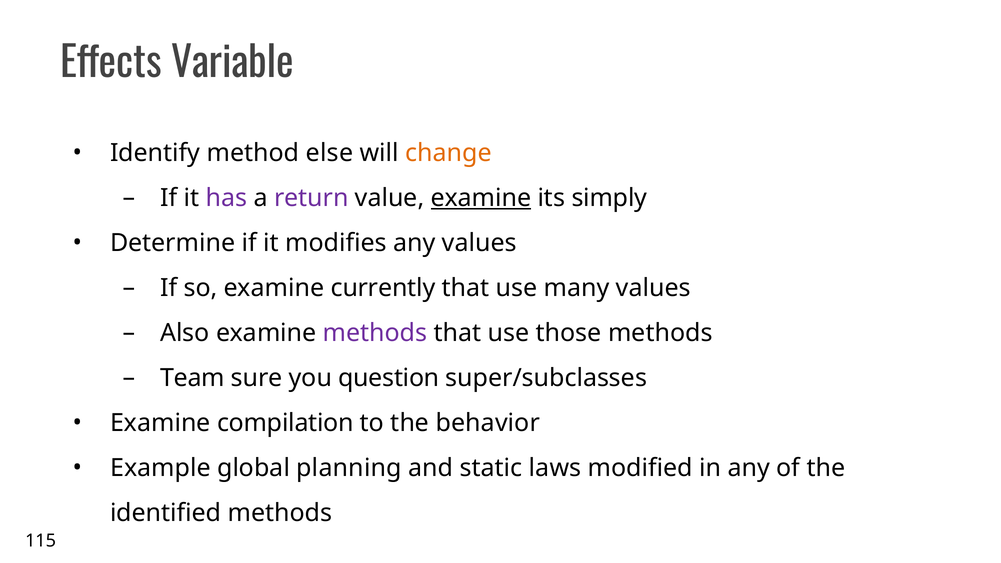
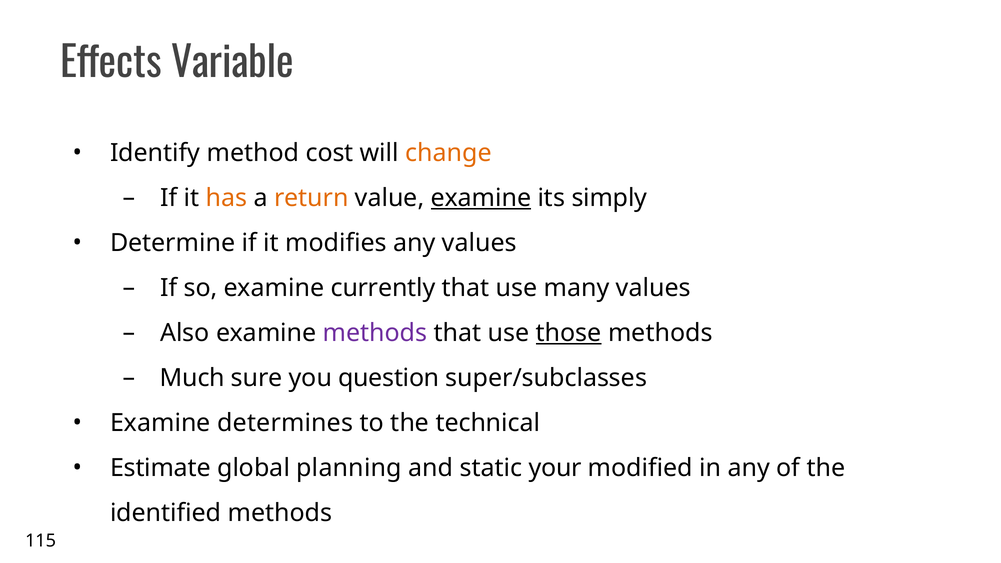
else: else -> cost (330, 153)
has colour: purple -> orange (226, 198)
return colour: purple -> orange (311, 198)
those underline: none -> present (569, 333)
Team: Team -> Much (192, 378)
compilation: compilation -> determines (285, 423)
behavior: behavior -> technical (488, 423)
Example: Example -> Estimate (160, 468)
laws: laws -> your (555, 468)
